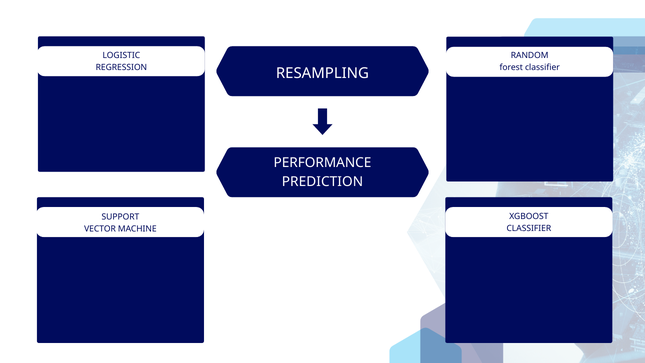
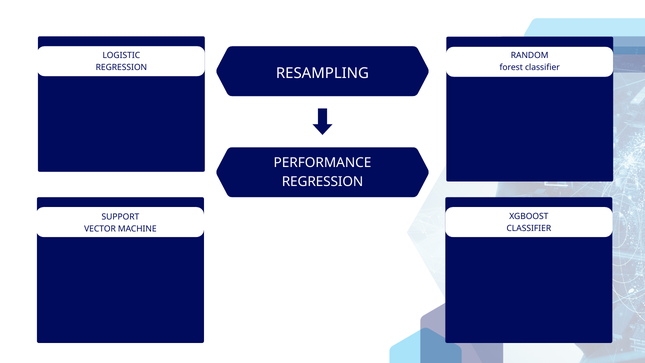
PREDICTION: PREDICTION -> REGRESSION (323, 182)
